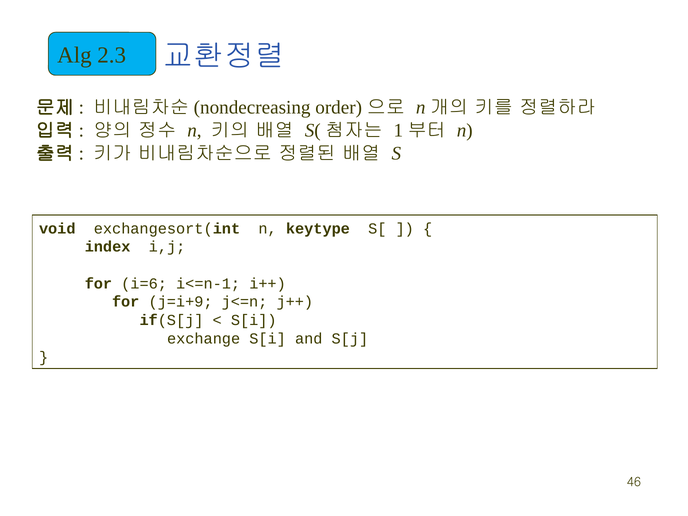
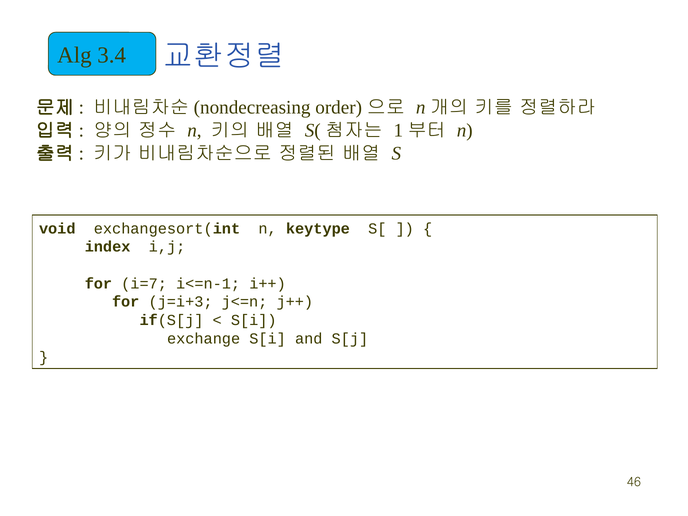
2.3: 2.3 -> 3.4 (112, 55)
i=6: i=6 -> i=7 (144, 284)
j=i+9: j=i+9 -> j=i+3 (181, 302)
